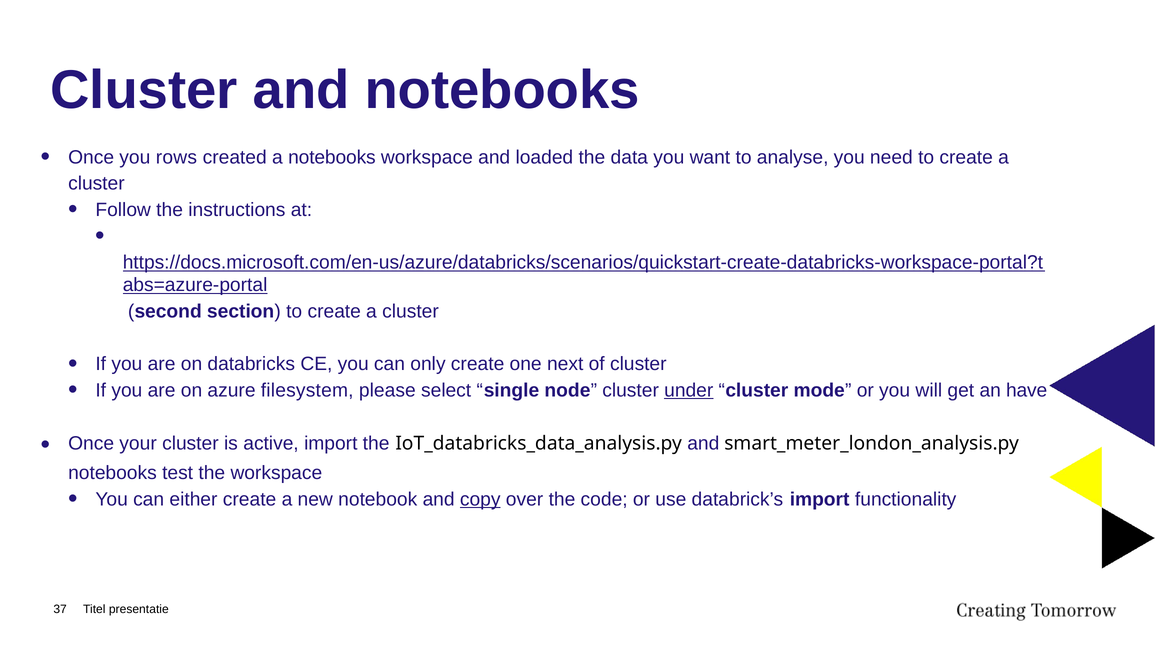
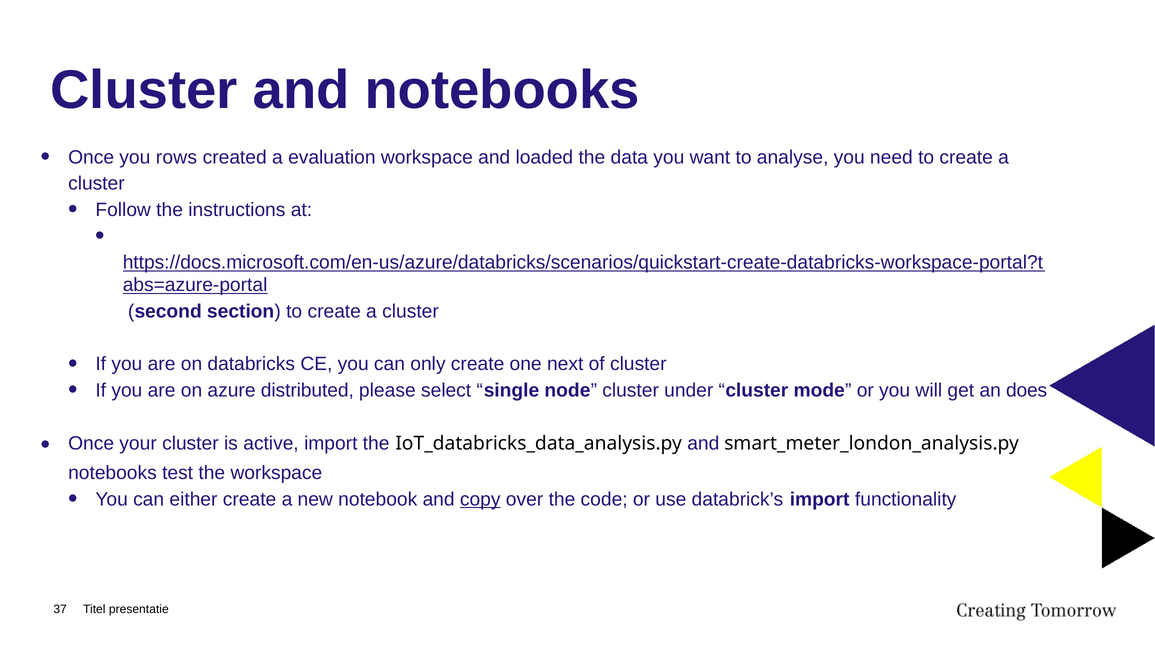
a notebooks: notebooks -> evaluation (332, 157)
filesystem: filesystem -> distributed (307, 390)
under underline: present -> none (689, 390)
have: have -> does (1027, 390)
